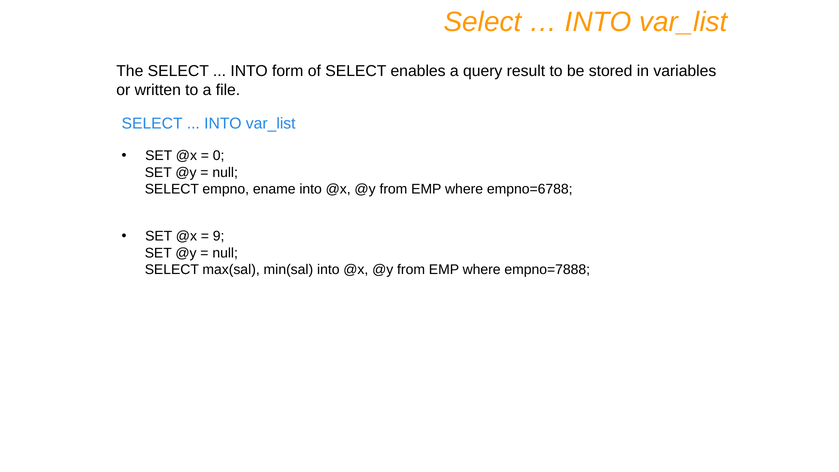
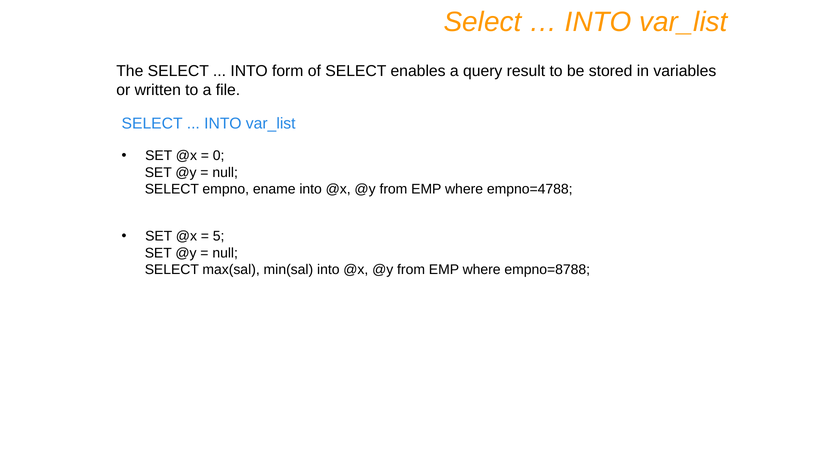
empno=6788: empno=6788 -> empno=4788 (530, 189)
9: 9 -> 5 (219, 236)
empno=7888: empno=7888 -> empno=8788 (547, 270)
